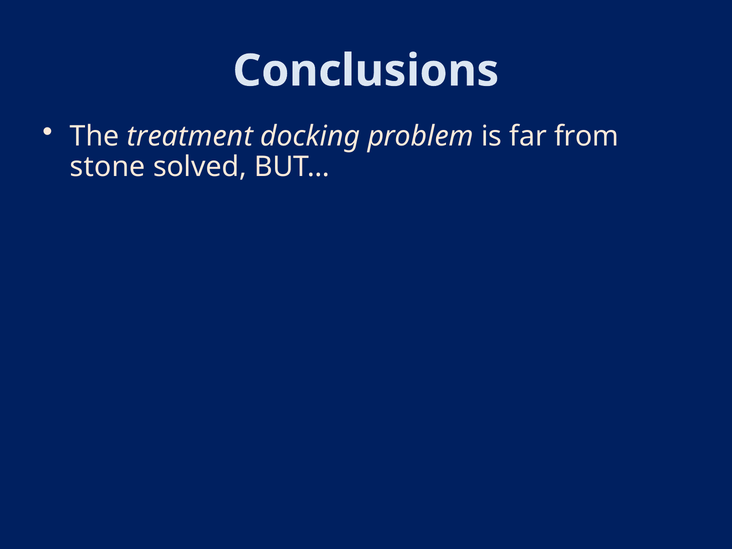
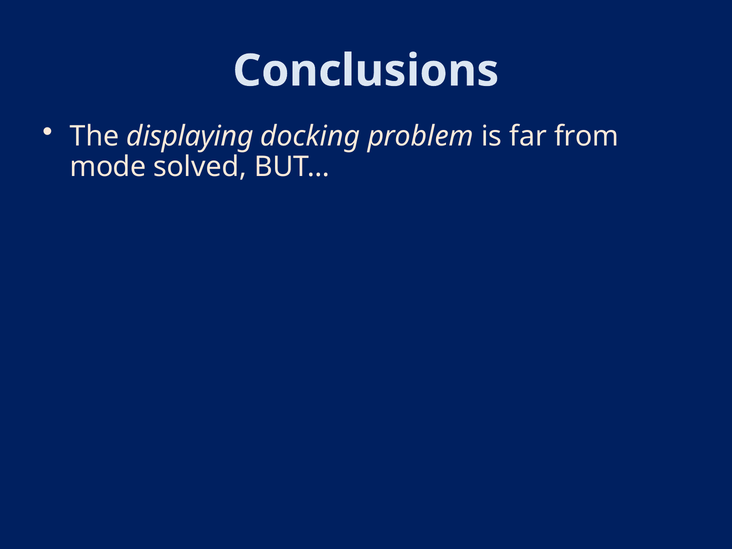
treatment: treatment -> displaying (190, 136)
stone: stone -> mode (108, 167)
